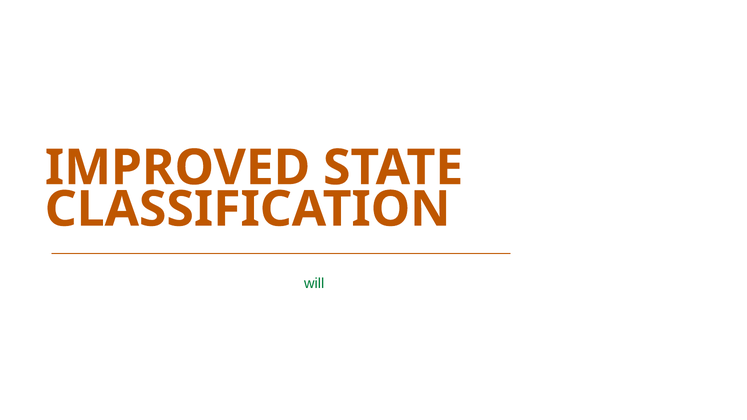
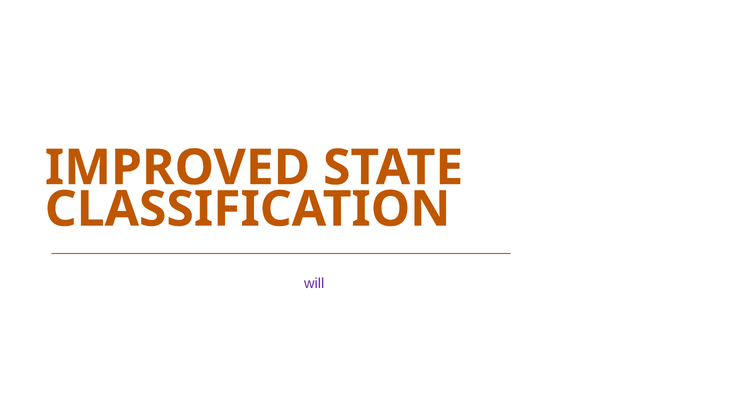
will colour: green -> purple (314, 284)
